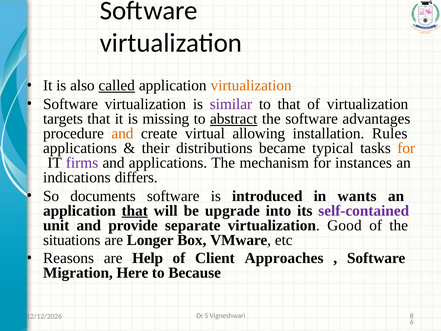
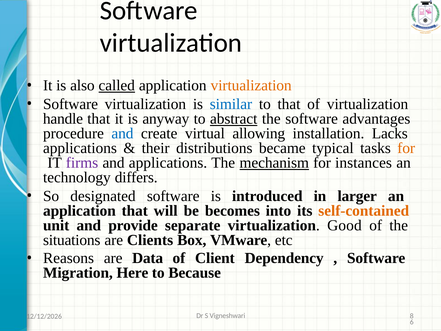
similar colour: purple -> blue (231, 104)
targets: targets -> handle (63, 119)
missing: missing -> anyway (166, 119)
and colour: orange -> blue (122, 133)
Rules: Rules -> Lacks (390, 133)
mechanism underline: none -> present (274, 163)
indications: indications -> technology (77, 177)
documents: documents -> designated (103, 196)
wants: wants -> larger (357, 196)
that underline: present -> none (135, 210)
upgrade: upgrade -> becomes (232, 210)
self-contained colour: purple -> orange (364, 210)
Longer: Longer -> Clients (150, 240)
Help: Help -> Data (148, 258)
Approaches: Approaches -> Dependency (284, 258)
